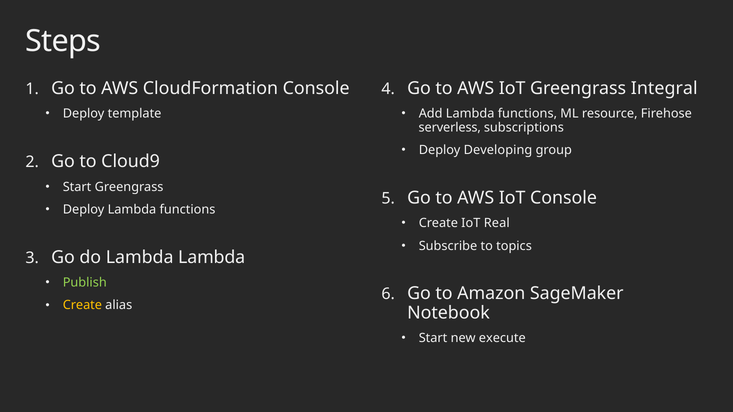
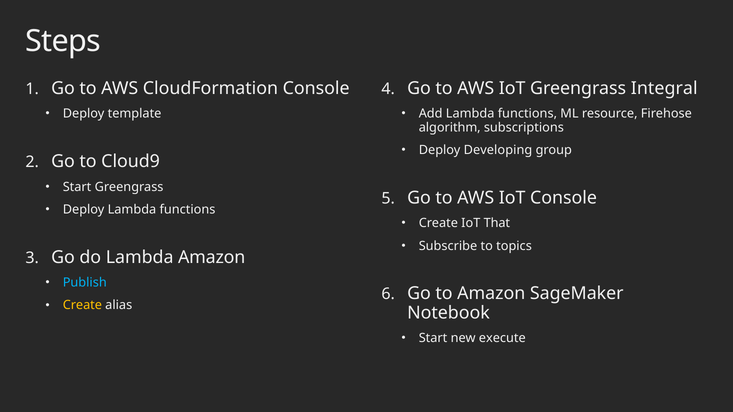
serverless: serverless -> algorithm (450, 127)
Real: Real -> That (497, 223)
Lambda Lambda: Lambda -> Amazon (212, 257)
Publish colour: light green -> light blue (85, 283)
